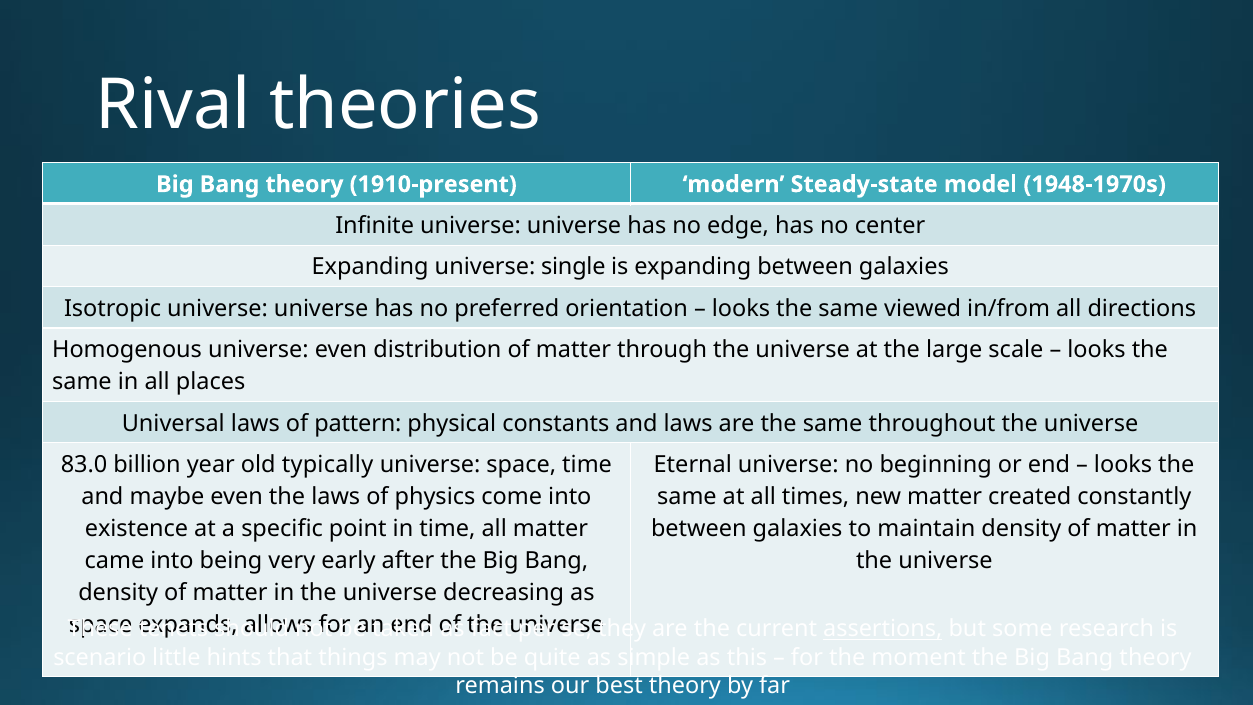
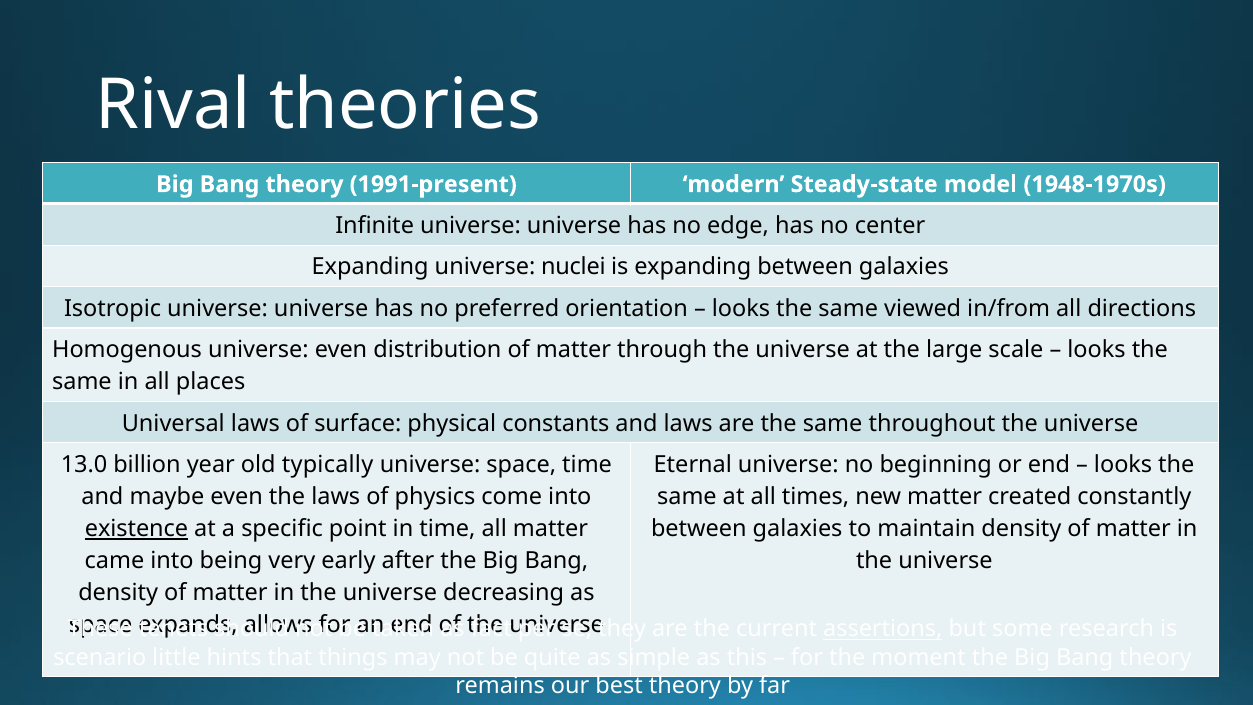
1910-present: 1910-present -> 1991-present (433, 184)
single: single -> nuclei (573, 267)
pattern: pattern -> surface (358, 423)
83.0: 83.0 -> 13.0 (84, 465)
existence underline: none -> present (137, 529)
